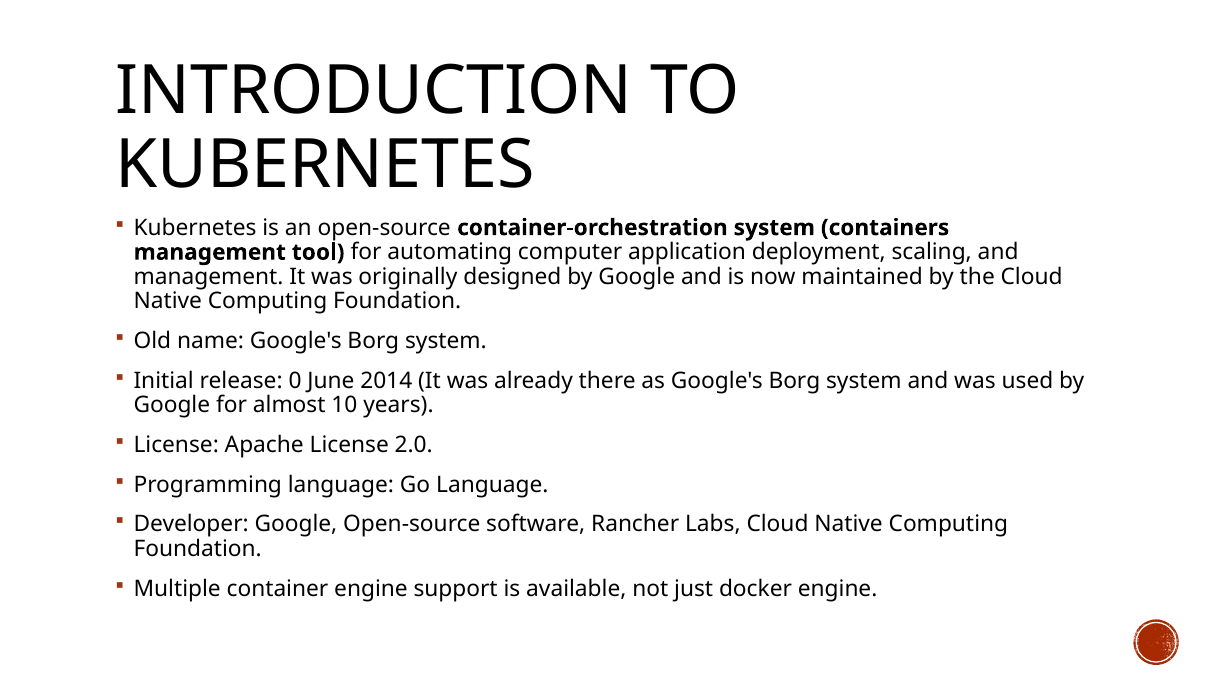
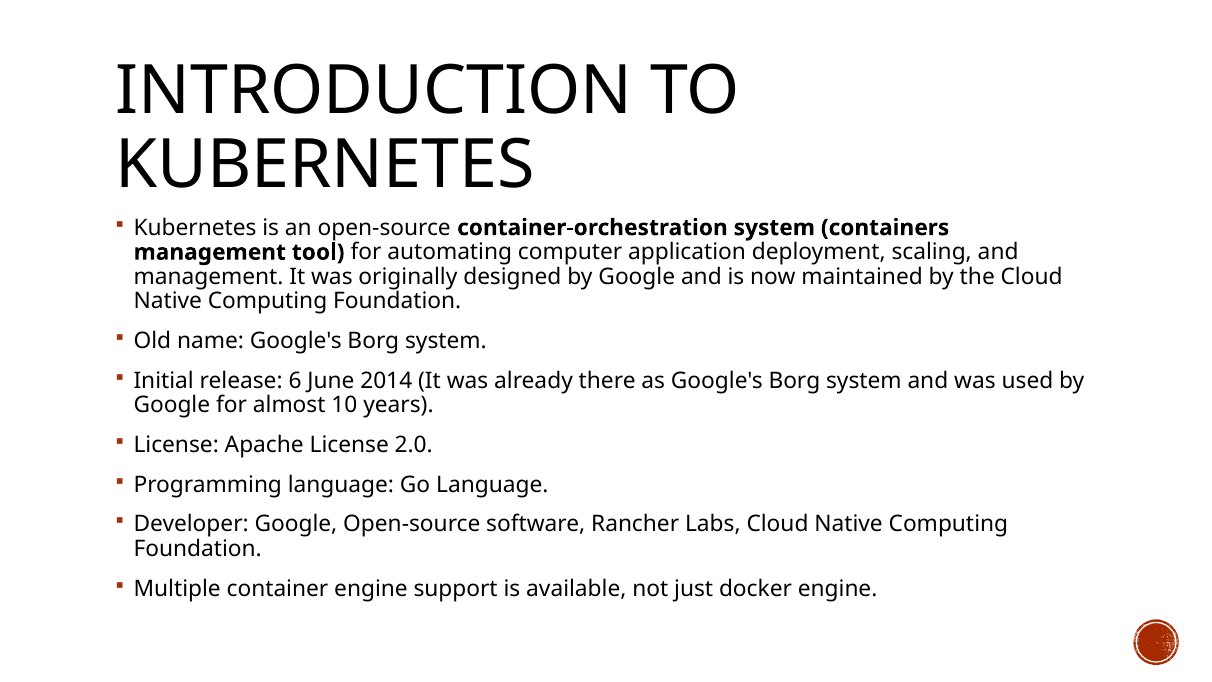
0: 0 -> 6 (295, 381)
